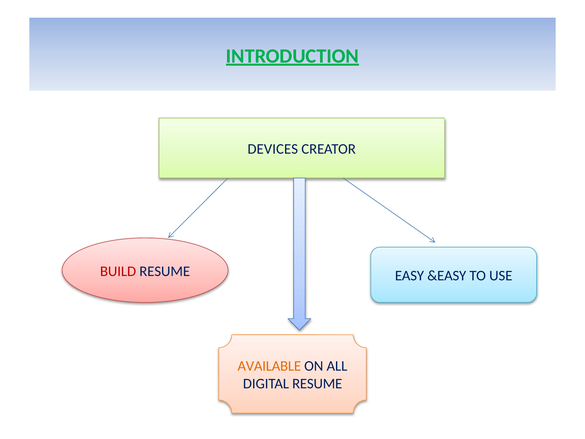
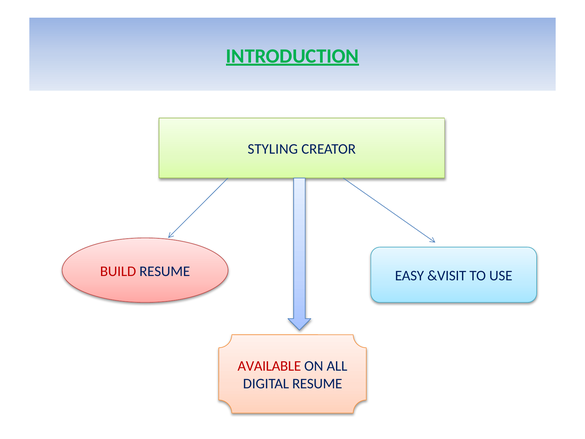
DEVICES: DEVICES -> STYLING (273, 149)
&EASY: &EASY -> &VISIT (447, 276)
AVAILABLE colour: orange -> red (269, 366)
